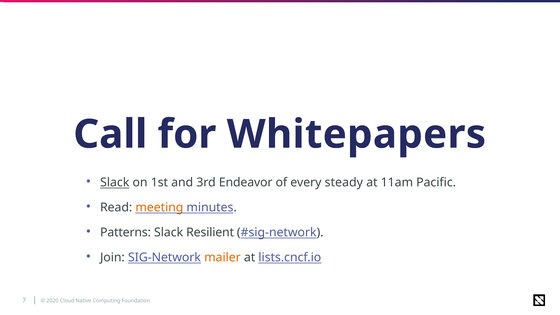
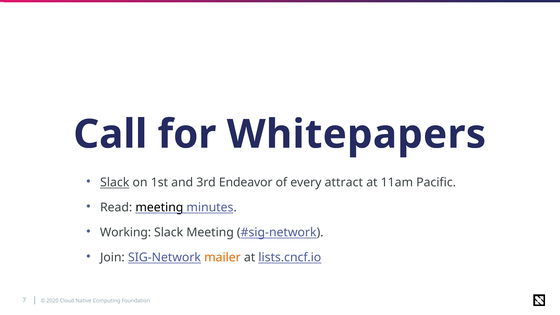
steady: steady -> attract (344, 182)
meeting colour: orange -> black (159, 207)
Patterns: Patterns -> Working (126, 232)
Slack Resilient: Resilient -> Meeting (210, 232)
